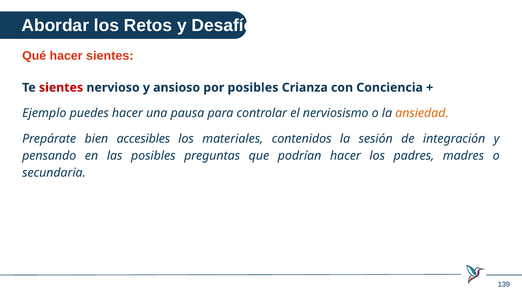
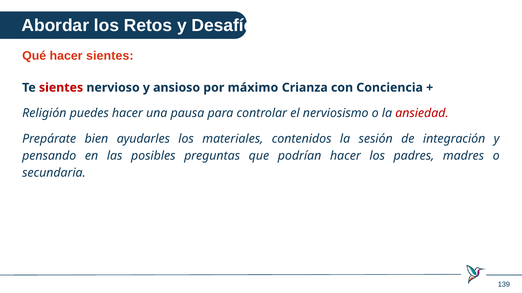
por posibles: posibles -> máximo (253, 88)
Ejemplo: Ejemplo -> Religión (44, 113)
ansiedad colour: orange -> red (422, 113)
accesibles: accesibles -> ayudarles (143, 139)
